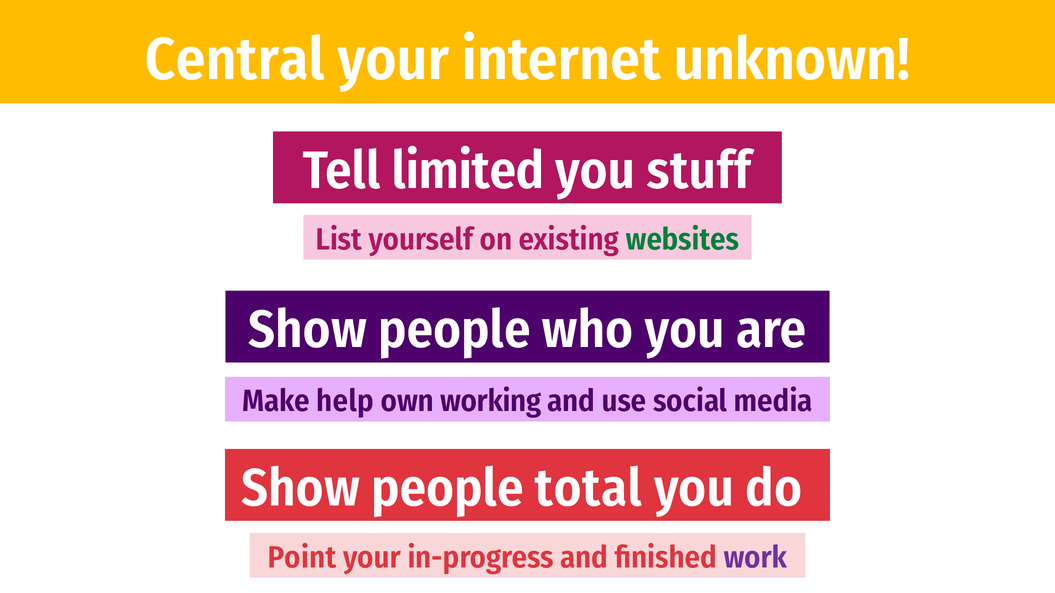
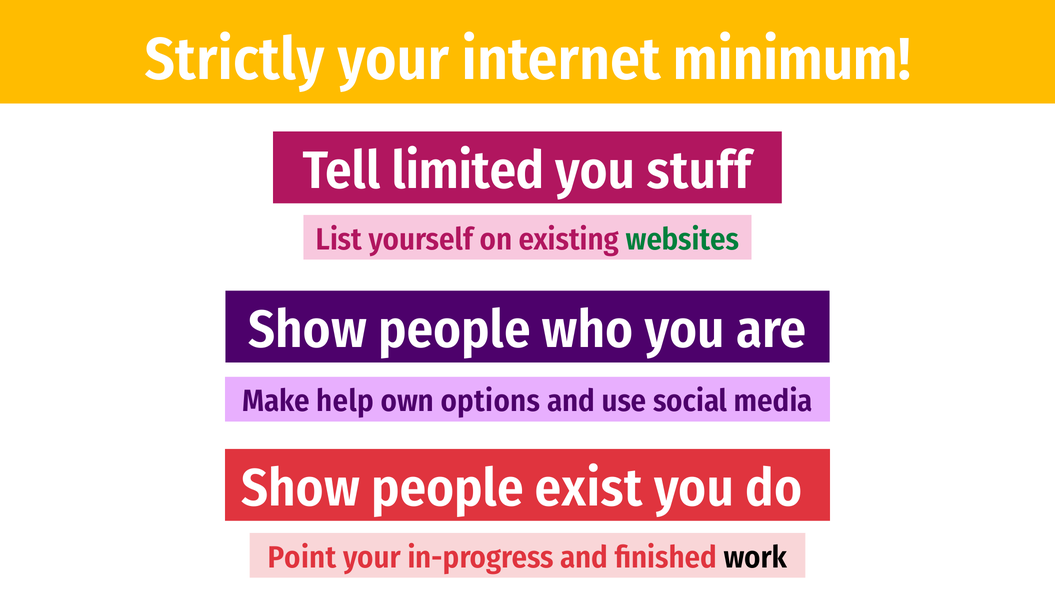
Central: Central -> Strictly (235, 59)
unknown: unknown -> minimum (792, 59)
working: working -> options (490, 402)
total: total -> exist (589, 488)
work colour: purple -> black (755, 558)
